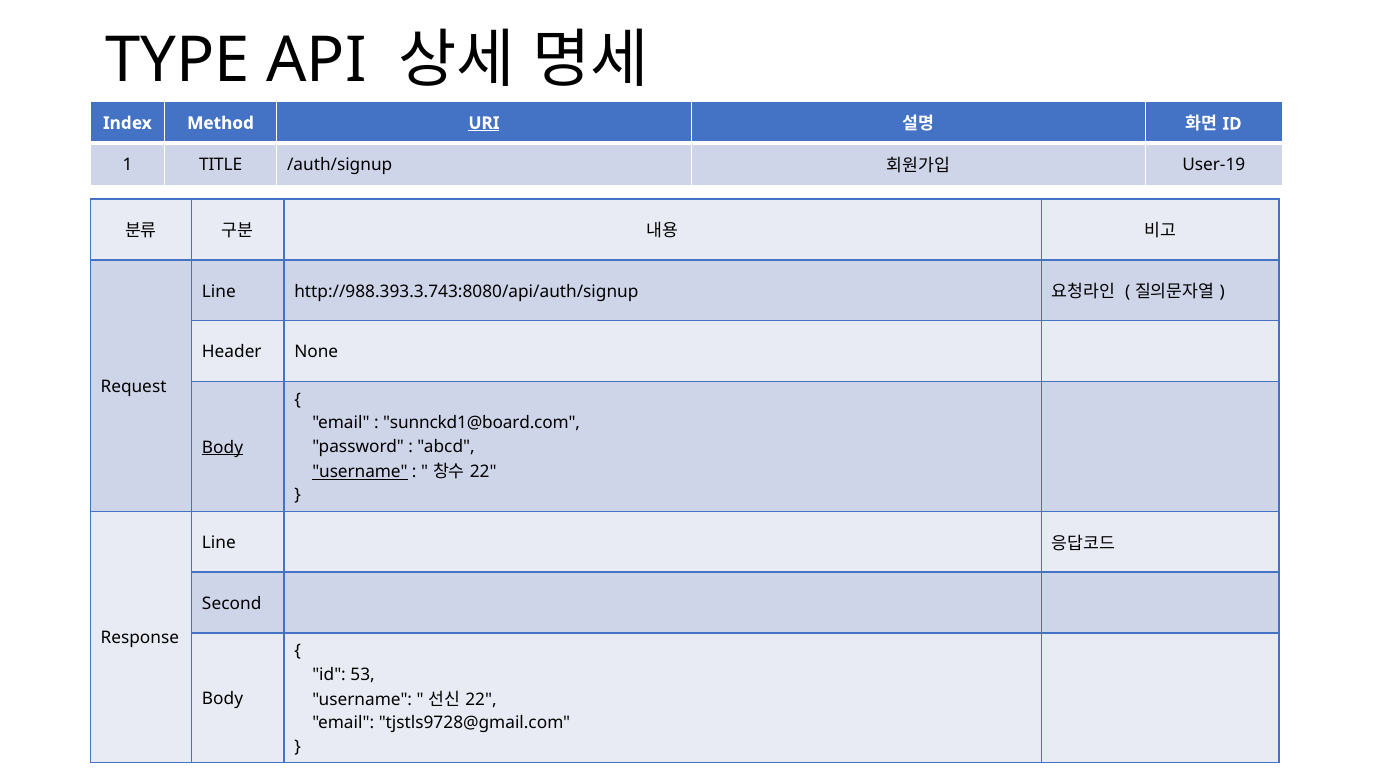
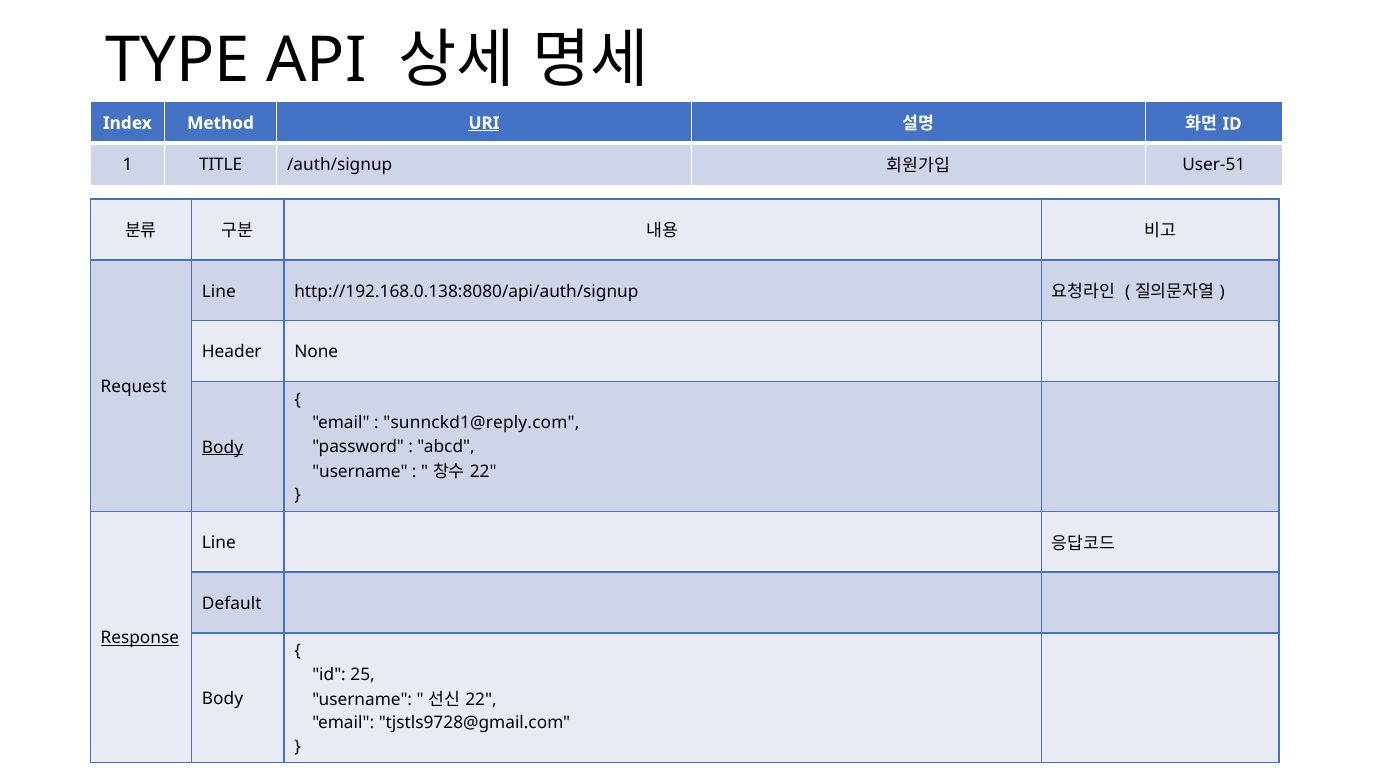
User-19: User-19 -> User-51 (1214, 165)
http://988.393.3.743:8080/api/auth/signup: http://988.393.3.743:8080/api/auth/signup -> http://192.168.0.138:8080/api/auth/signup (466, 291)
sunnckd1@board.com: sunnckd1@board.com -> sunnckd1@reply.com (481, 423)
username underline: present -> none (360, 471)
Second: Second -> Default (232, 603)
Response underline: none -> present (140, 637)
53: 53 -> 25 (363, 674)
